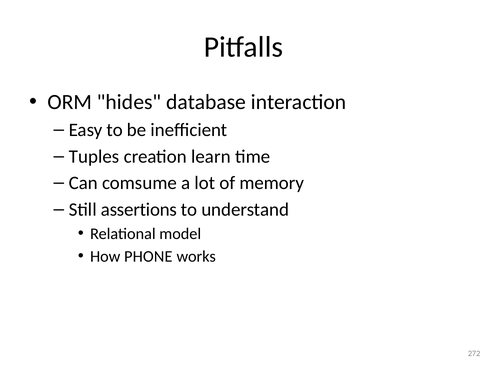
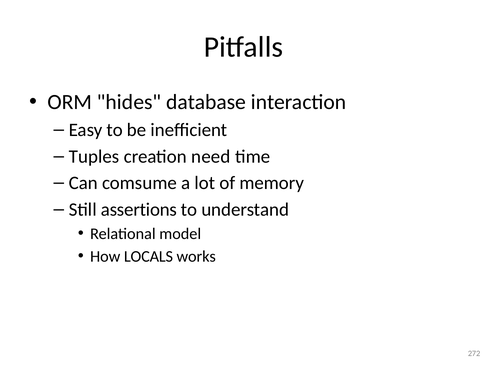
learn: learn -> need (211, 157)
PHONE: PHONE -> LOCALS (148, 257)
